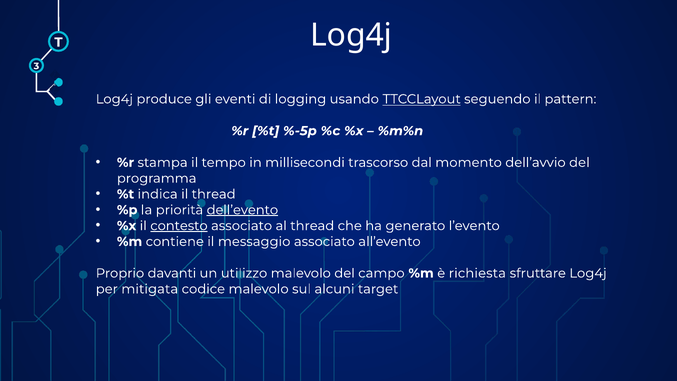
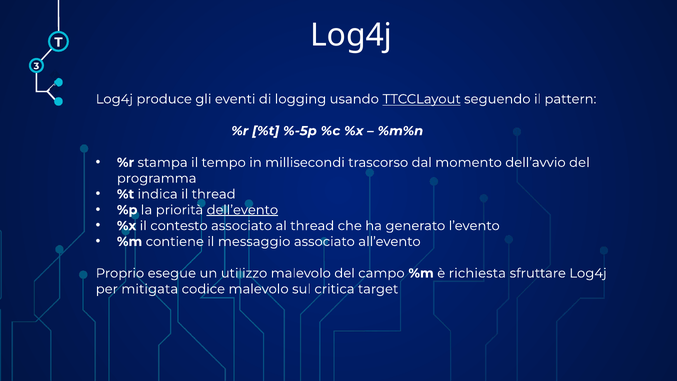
contesto underline: present -> none (179, 226)
davanti: davanti -> esegue (172, 273)
alcuni: alcuni -> critica (335, 289)
